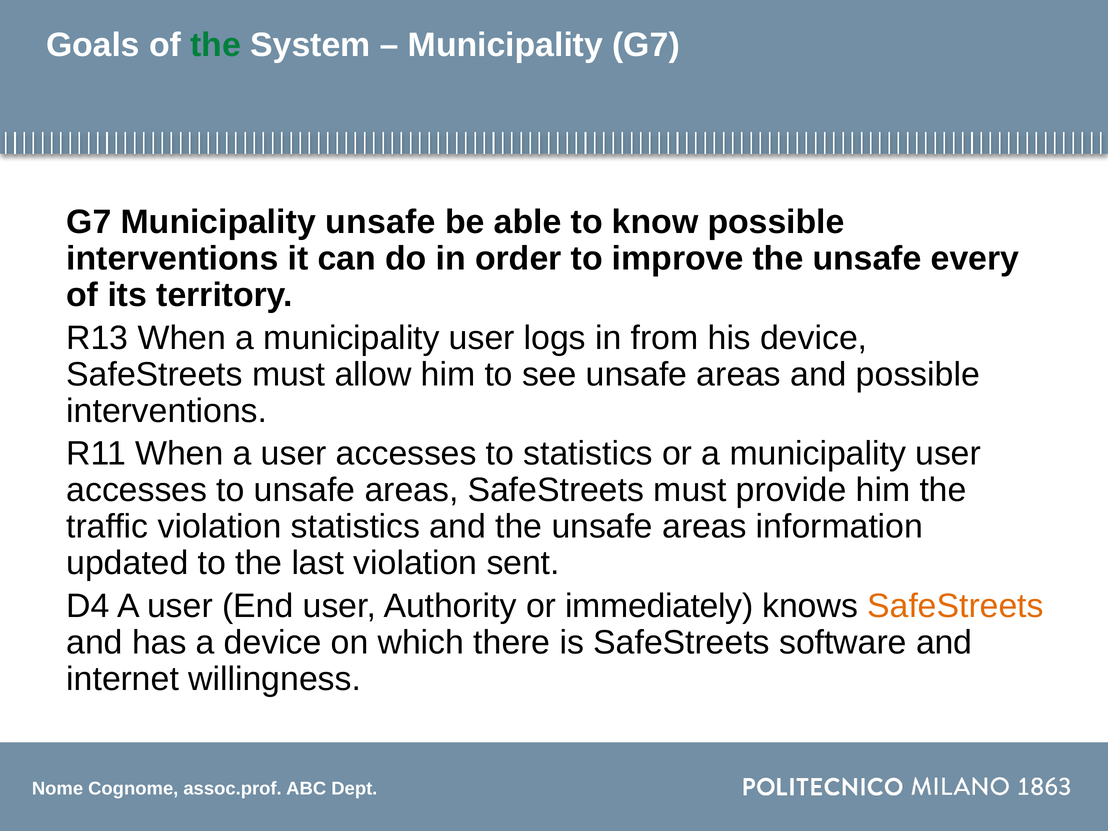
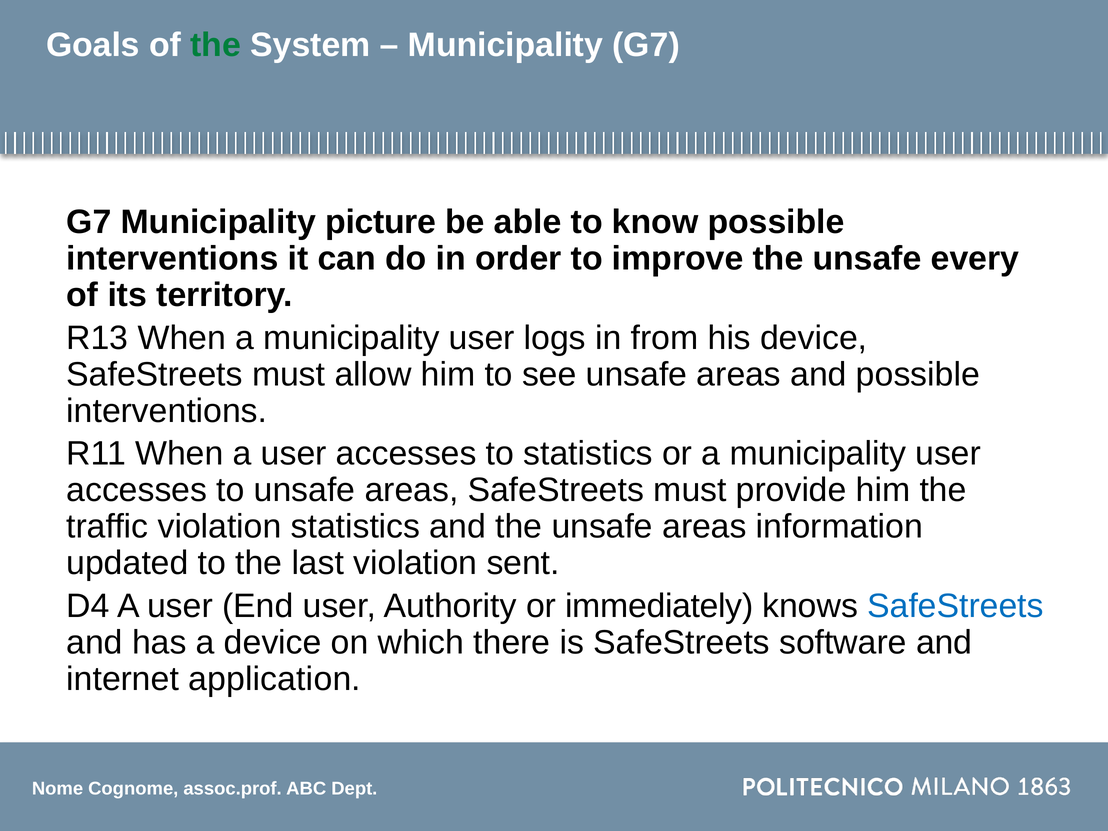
Municipality unsafe: unsafe -> picture (381, 222)
SafeStreets colour: orange -> blue (956, 606)
willingness: willingness -> application (275, 679)
